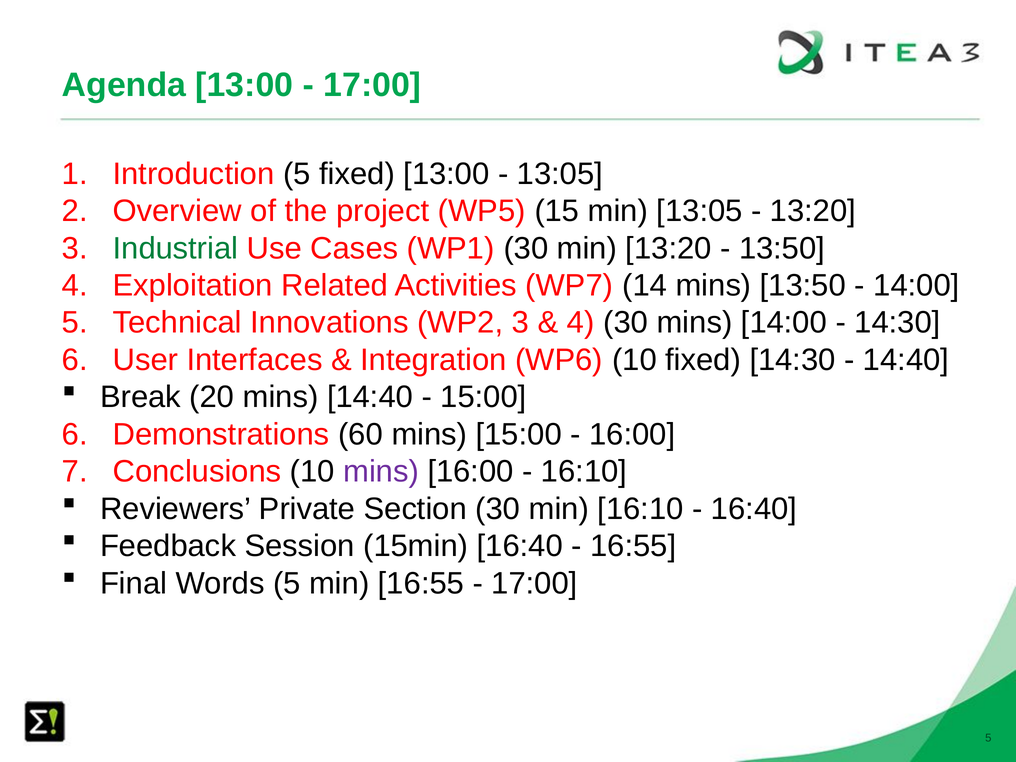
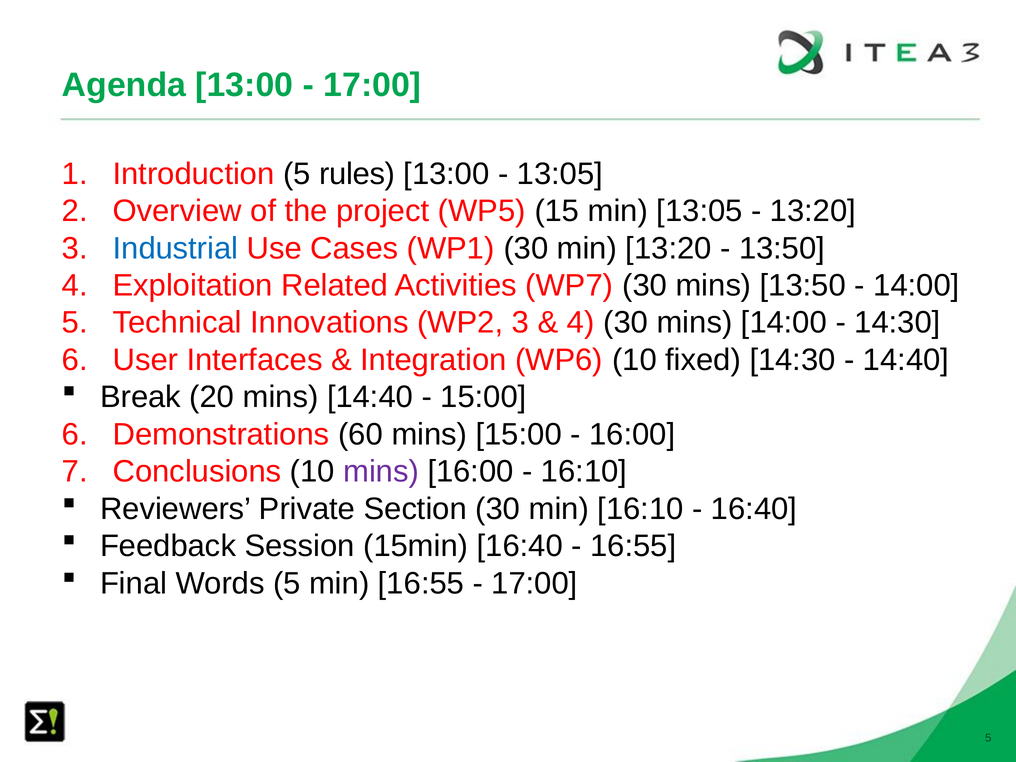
5 fixed: fixed -> rules (357, 174)
Industrial colour: green -> blue (175, 248)
WP7 14: 14 -> 30 (645, 286)
